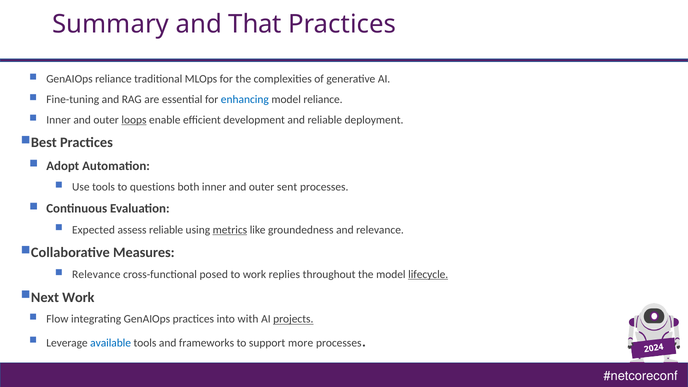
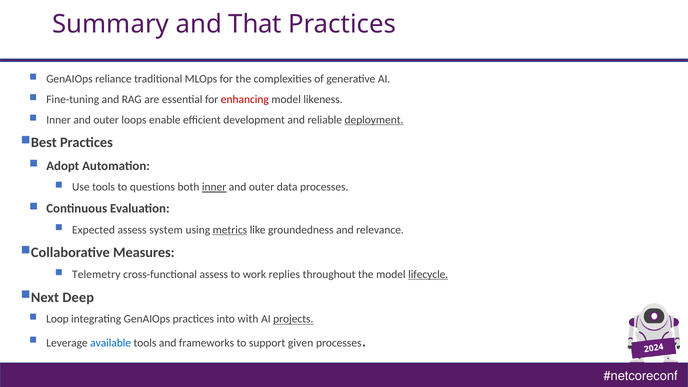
enhancing colour: blue -> red (245, 100)
model reliance: reliance -> likeness (323, 100)
loops underline: present -> none (134, 120)
deployment underline: none -> present (374, 120)
inner underline: none -> present (214, 187)
sent: sent -> data (287, 187)
assess reliable: reliable -> system (166, 230)
Relevance: Relevance -> Telemetry (96, 274)
cross-functional posed: posed -> assess (214, 274)
Work: Work -> Deep (78, 297)
Flow: Flow -> Loop (57, 319)
more: more -> given (301, 343)
